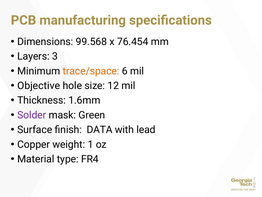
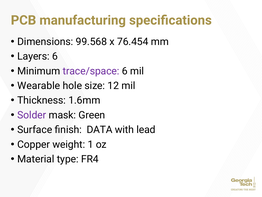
Layers 3: 3 -> 6 (55, 56)
trace/space colour: orange -> purple (91, 71)
Objective: Objective -> Wearable (39, 86)
